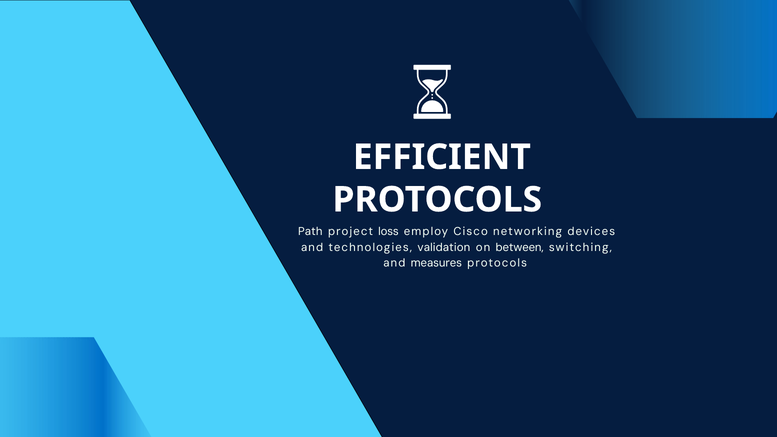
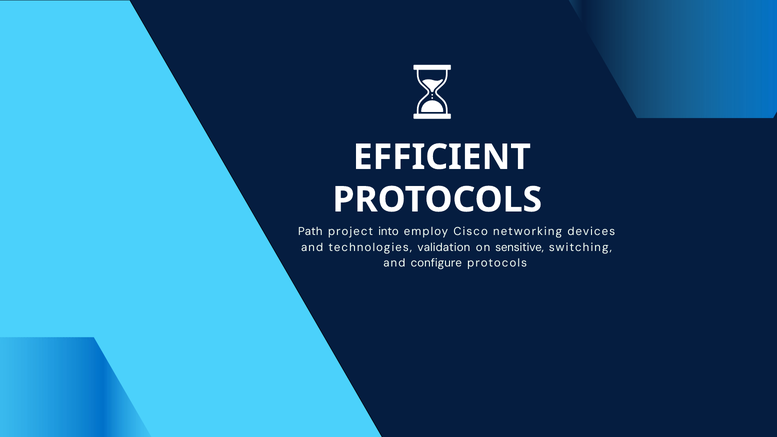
loss: loss -> into (388, 232)
between: between -> sensitive (520, 247)
measures: measures -> configure (436, 263)
